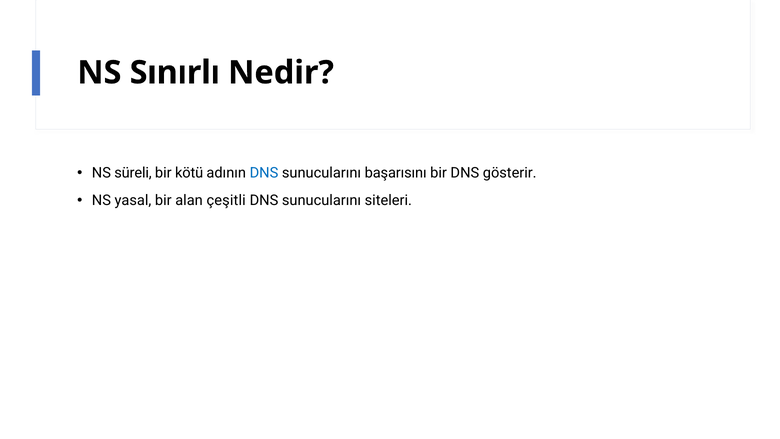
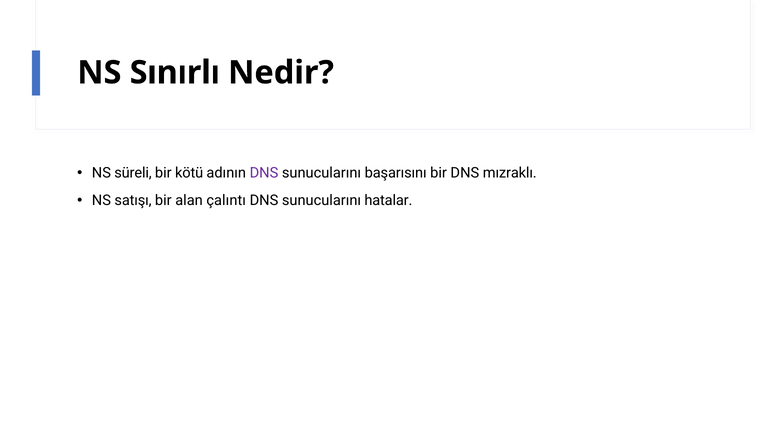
DNS colour: blue -> purple (264, 173)
gösterir: gösterir -> mızraklı (510, 173)
yasal: yasal -> satışı (133, 200)
çeşitli: çeşitli -> çalıntı (226, 200)
siteleri: siteleri -> hatalar (388, 200)
